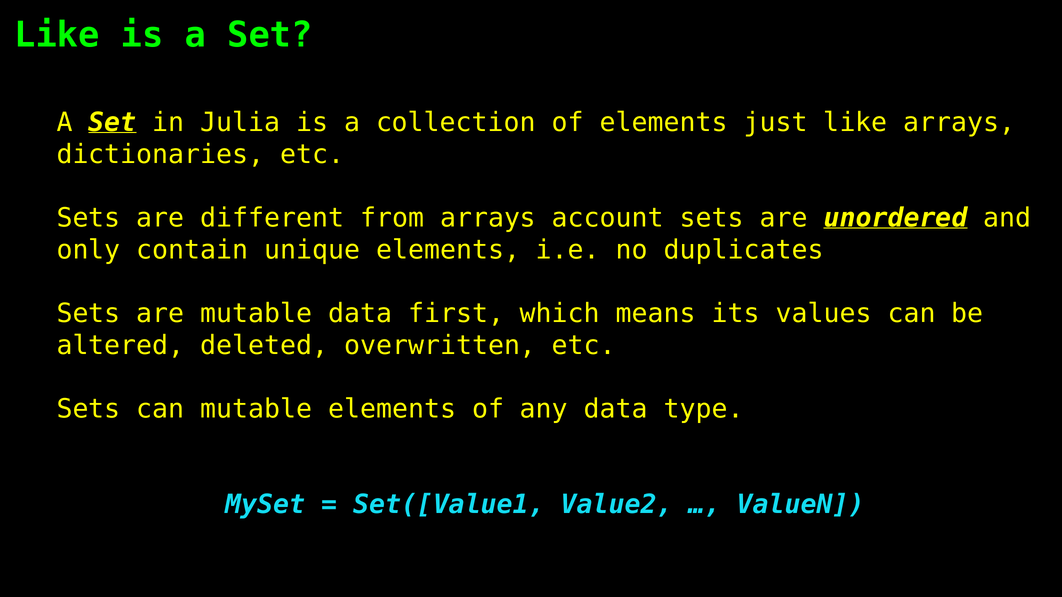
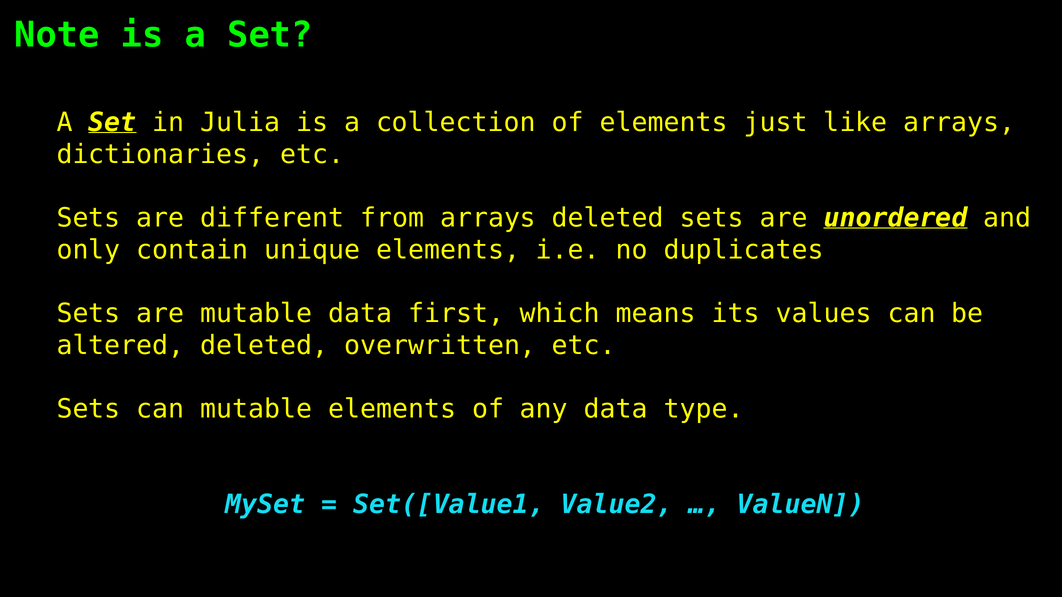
Like: Like -> Note (57, 35)
arrays account: account -> deleted (608, 218)
